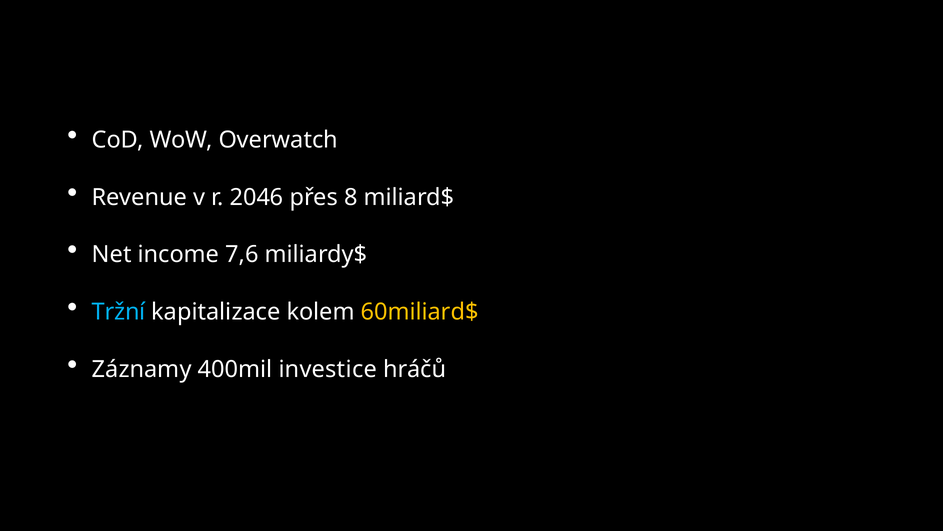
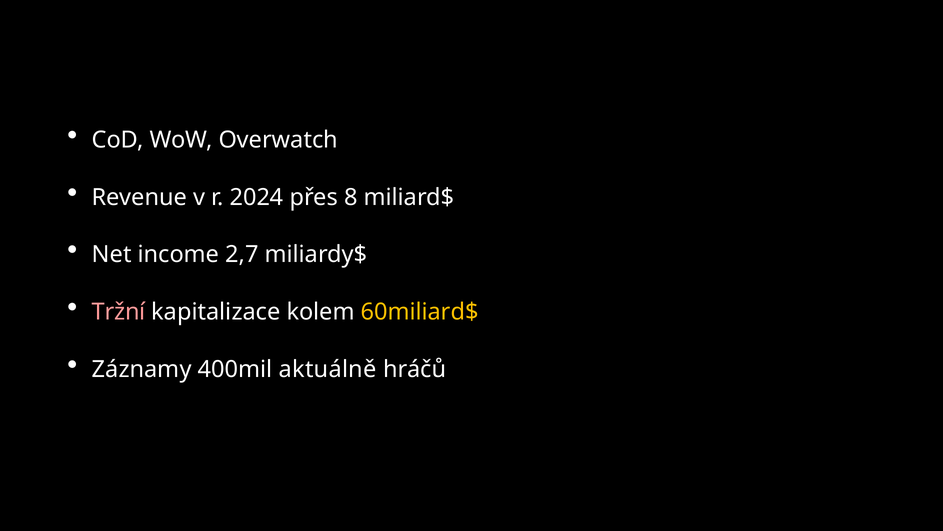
2046: 2046 -> 2024 (257, 197)
7,6: 7,6 -> 2,7 (242, 254)
Tržní colour: light blue -> pink (119, 312)
investice: investice -> aktuálně (328, 369)
